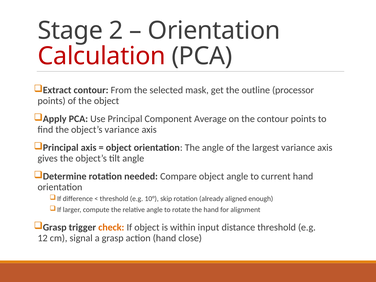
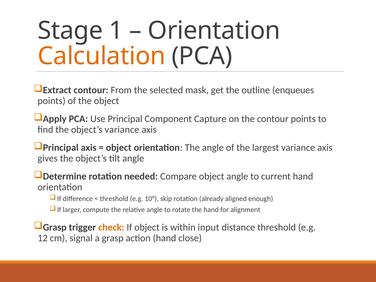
2: 2 -> 1 (116, 31)
Calculation colour: red -> orange (102, 56)
processor: processor -> enqueues (293, 90)
Average: Average -> Capture (210, 119)
